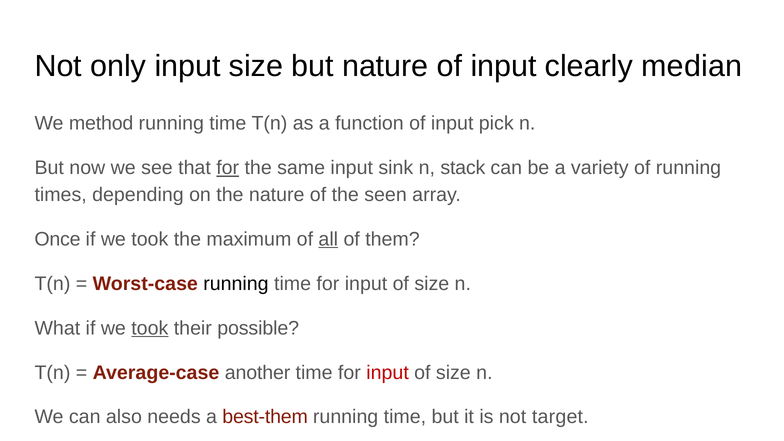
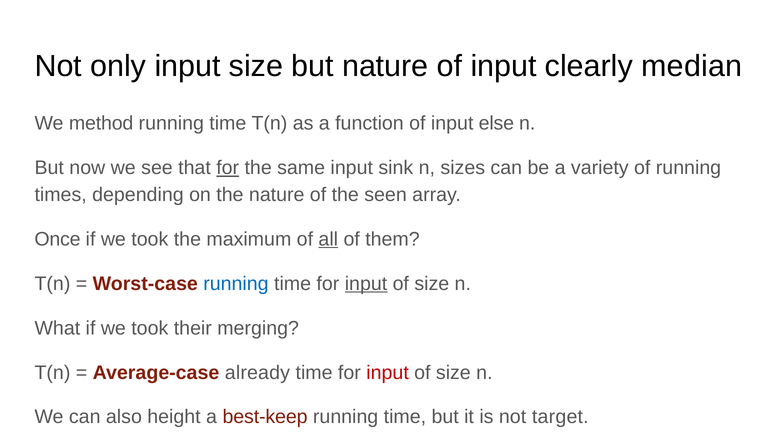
pick: pick -> else (496, 123)
stack: stack -> sizes (463, 168)
running colour: black -> blue (236, 284)
input underline: none -> present (366, 284)
took underline: present -> none (150, 328)
possible: possible -> merging (258, 328)
another: another -> already (257, 373)
needs: needs -> height (174, 417)
best-them: best-them -> best-keep (265, 417)
